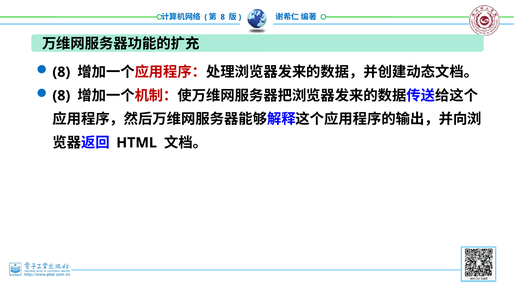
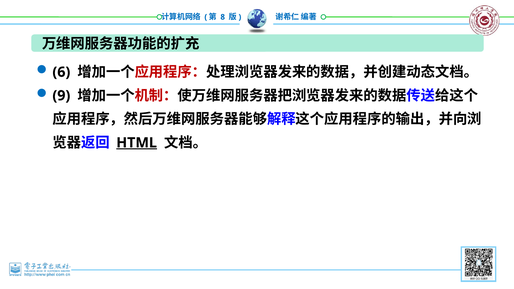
8: 8 -> 6 (61, 72)
8: 8 -> 9 (61, 96)
HTML underline: none -> present (137, 143)
